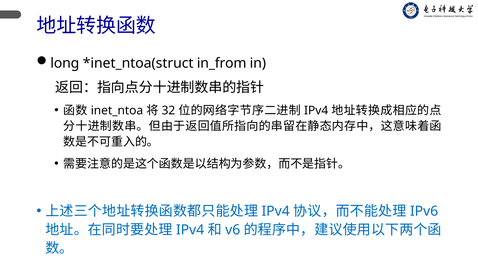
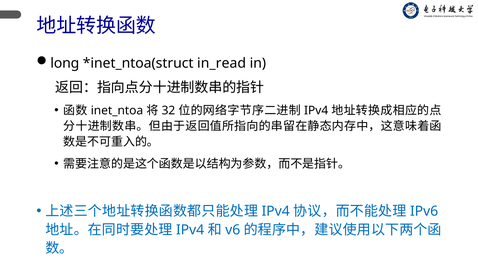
in_from: in_from -> in_read (222, 63)
